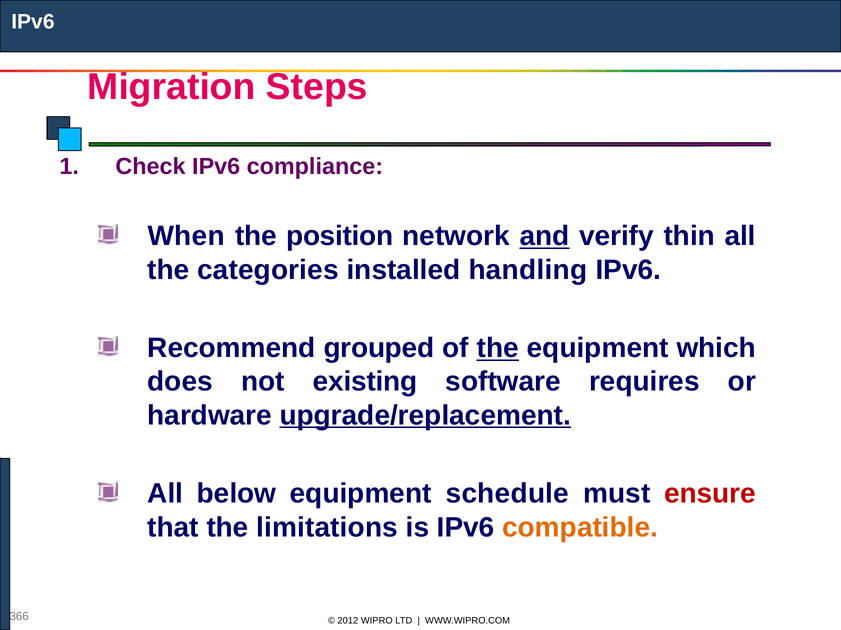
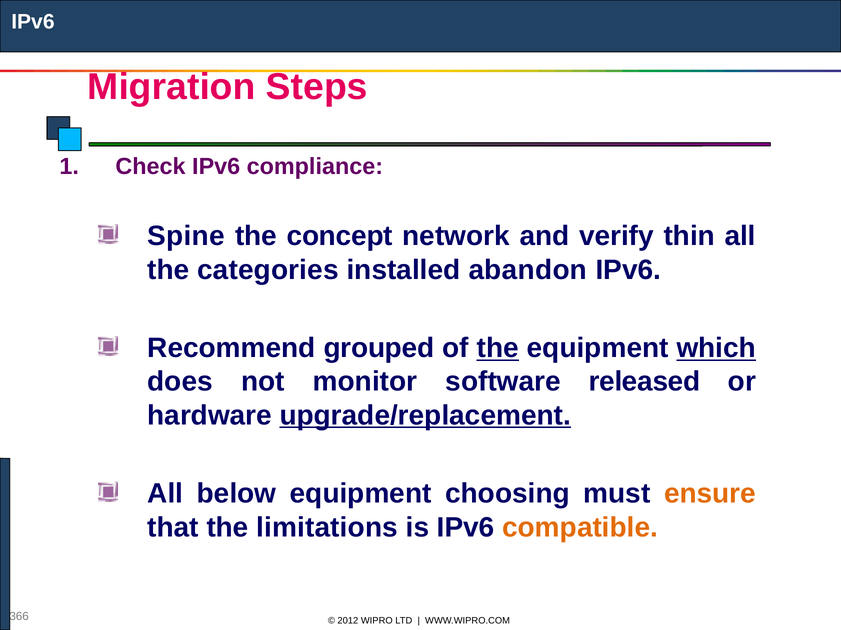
When: When -> Spine (186, 236)
position: position -> concept (340, 236)
and underline: present -> none (544, 236)
handling: handling -> abandon (528, 270)
which underline: none -> present (716, 349)
existing: existing -> monitor (365, 382)
requires: requires -> released (644, 382)
schedule: schedule -> choosing (507, 494)
ensure colour: red -> orange (710, 494)
